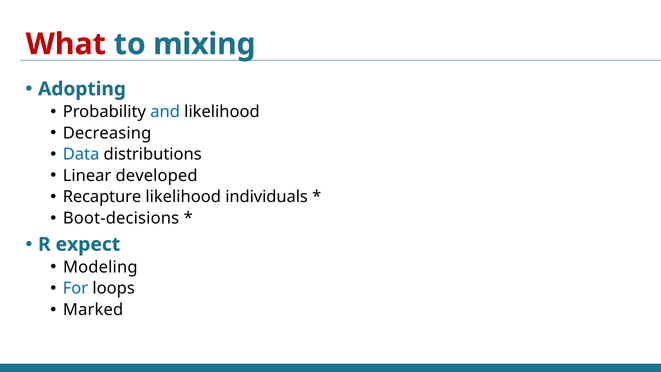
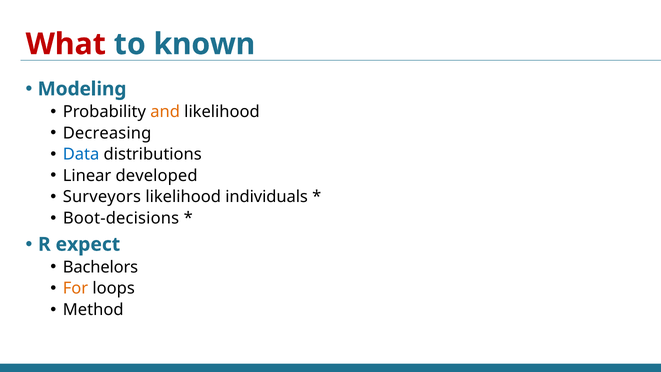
mixing: mixing -> known (204, 44)
Adopting: Adopting -> Modeling (82, 89)
and colour: blue -> orange (165, 112)
Recapture: Recapture -> Surveyors (102, 197)
Modeling: Modeling -> Bachelors (100, 267)
For colour: blue -> orange (75, 288)
Marked: Marked -> Method (93, 310)
